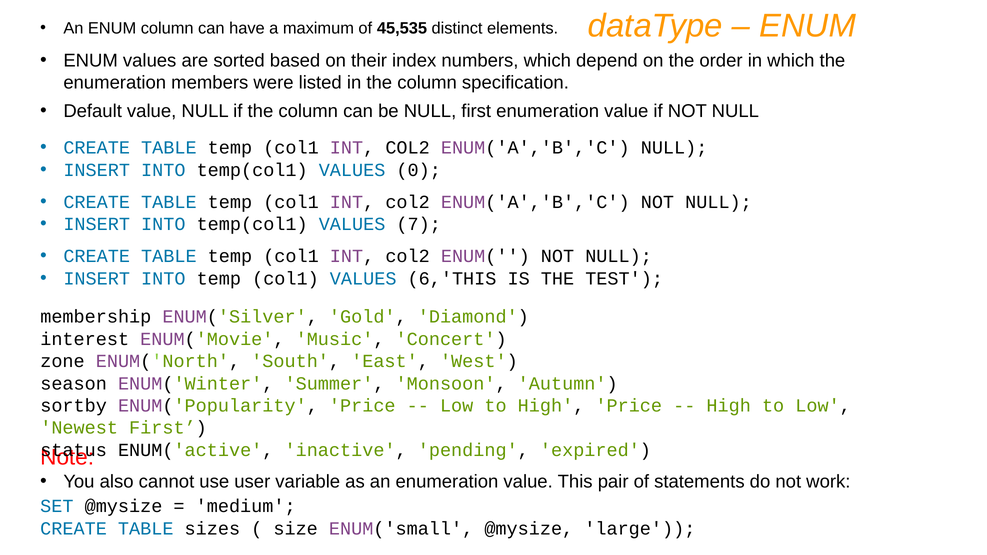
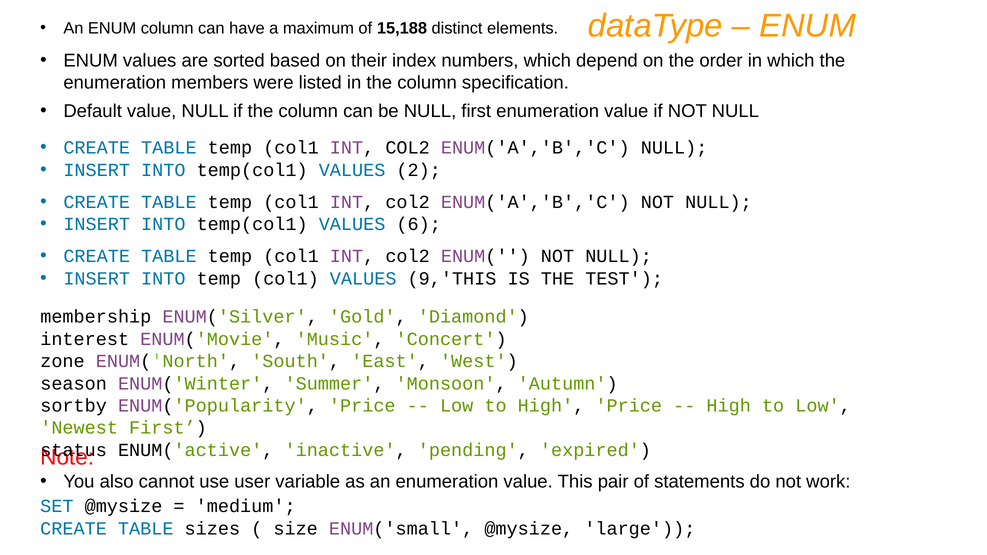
45,535: 45,535 -> 15,188 (402, 28)
0: 0 -> 2 (419, 170)
7: 7 -> 6 (419, 224)
6,'THIS: 6,'THIS -> 9,'THIS (452, 279)
